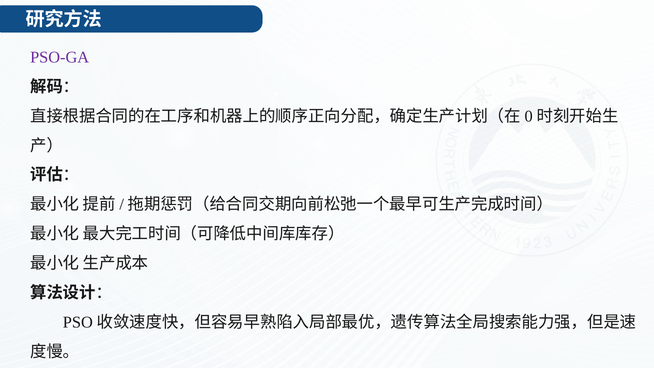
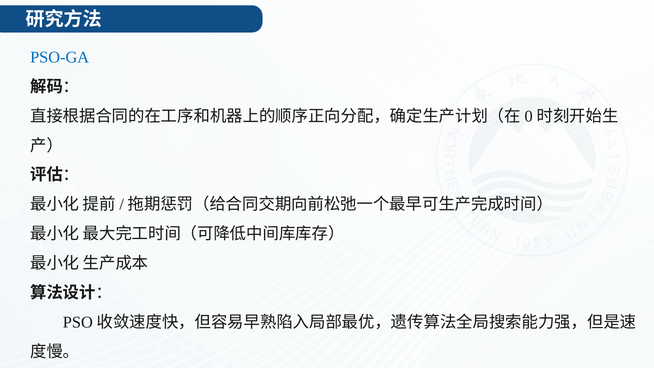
PSO-GA colour: purple -> blue (60, 57)
